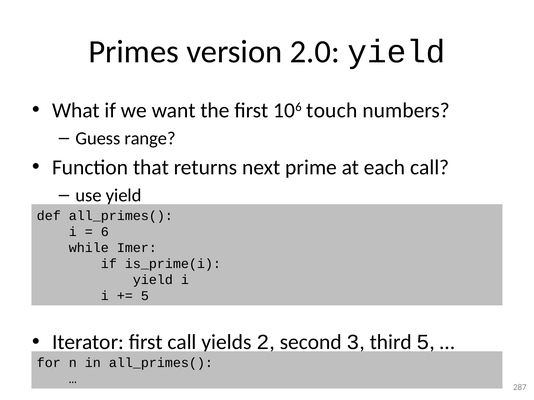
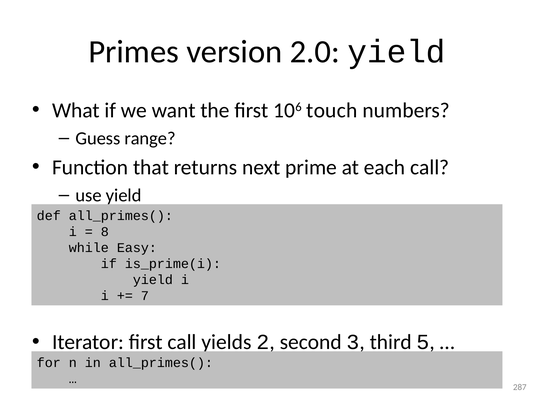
6: 6 -> 8 (105, 232)
Imer: Imer -> Easy (137, 248)
5: 5 -> 7 (145, 296)
